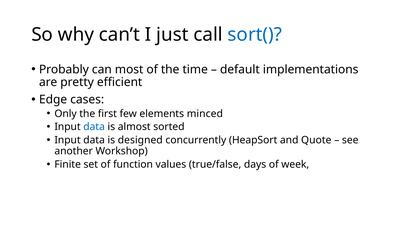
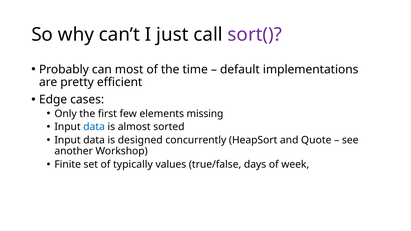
sort( colour: blue -> purple (255, 35)
minced: minced -> missing (205, 114)
function: function -> typically (133, 165)
